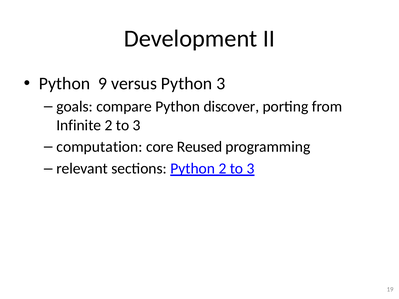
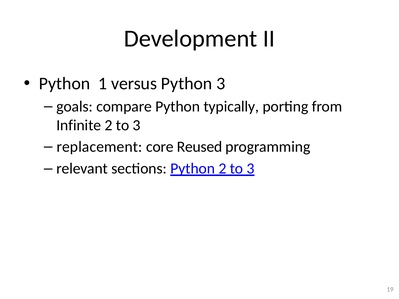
9: 9 -> 1 (103, 84)
discover: discover -> typically (231, 107)
computation: computation -> replacement (99, 147)
